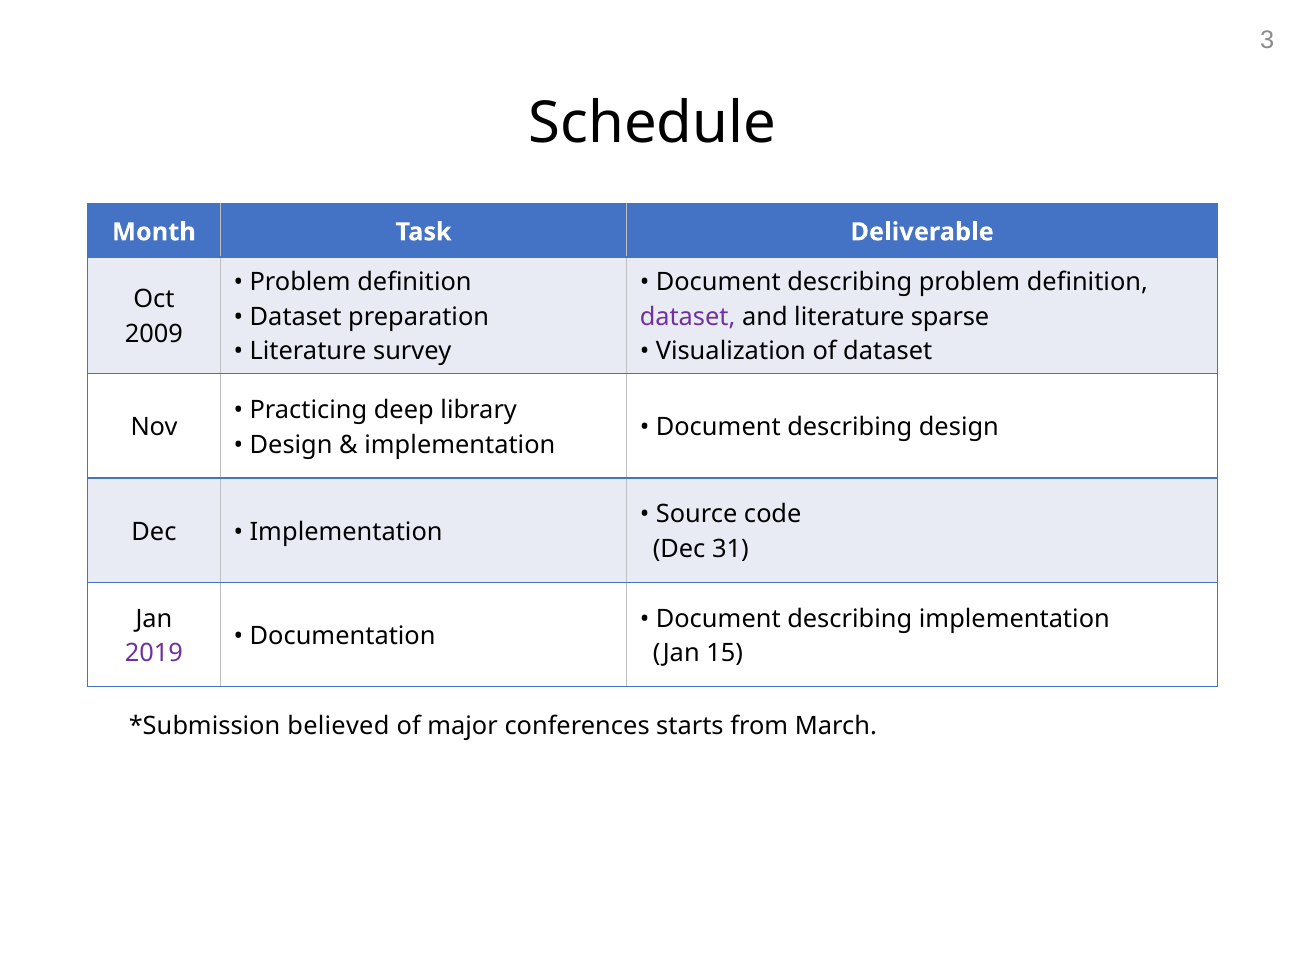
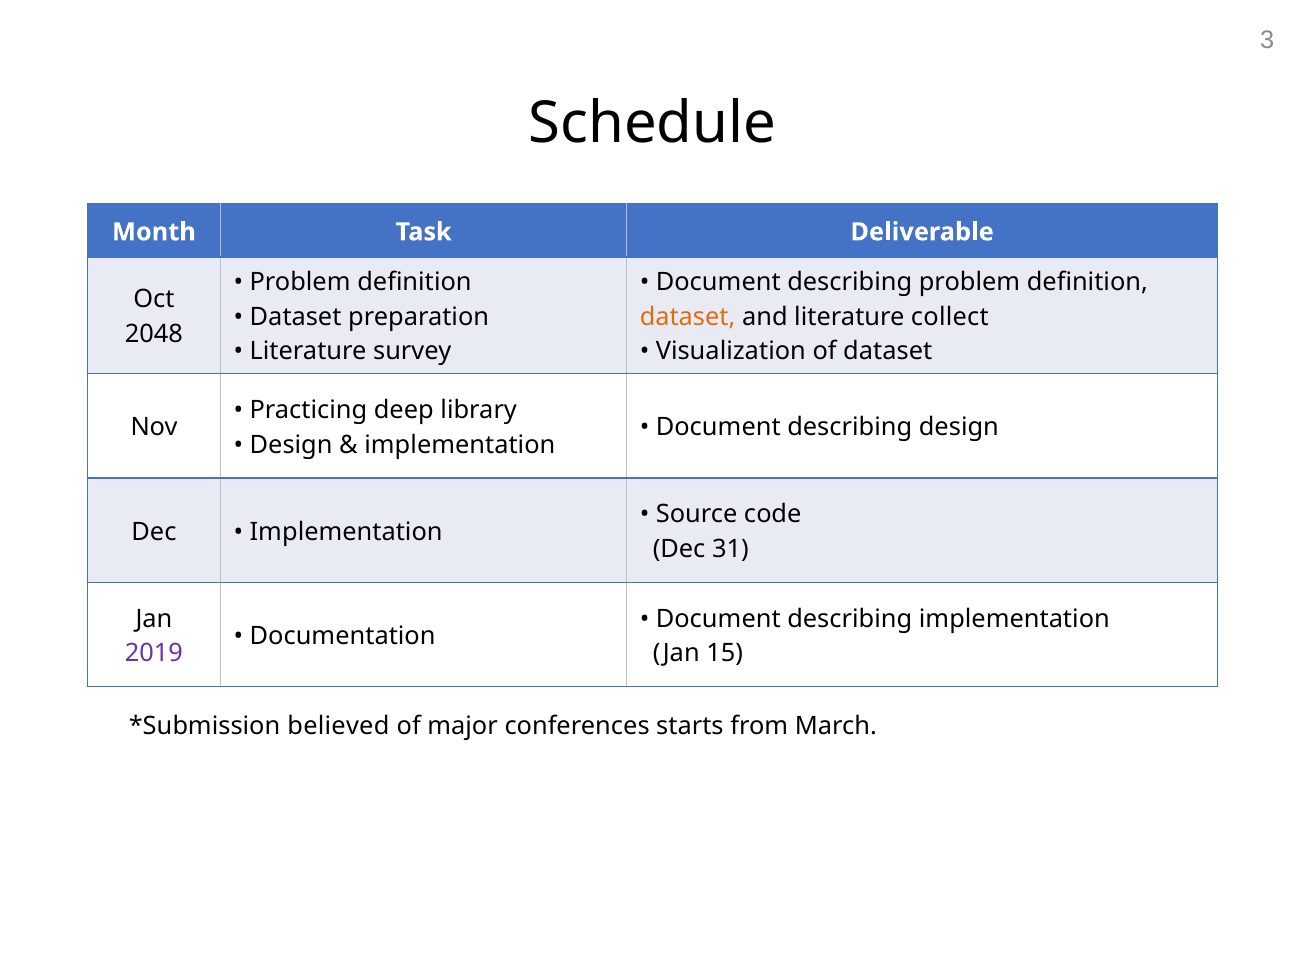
dataset colour: purple -> orange (688, 317)
sparse: sparse -> collect (950, 317)
2009: 2009 -> 2048 (154, 334)
